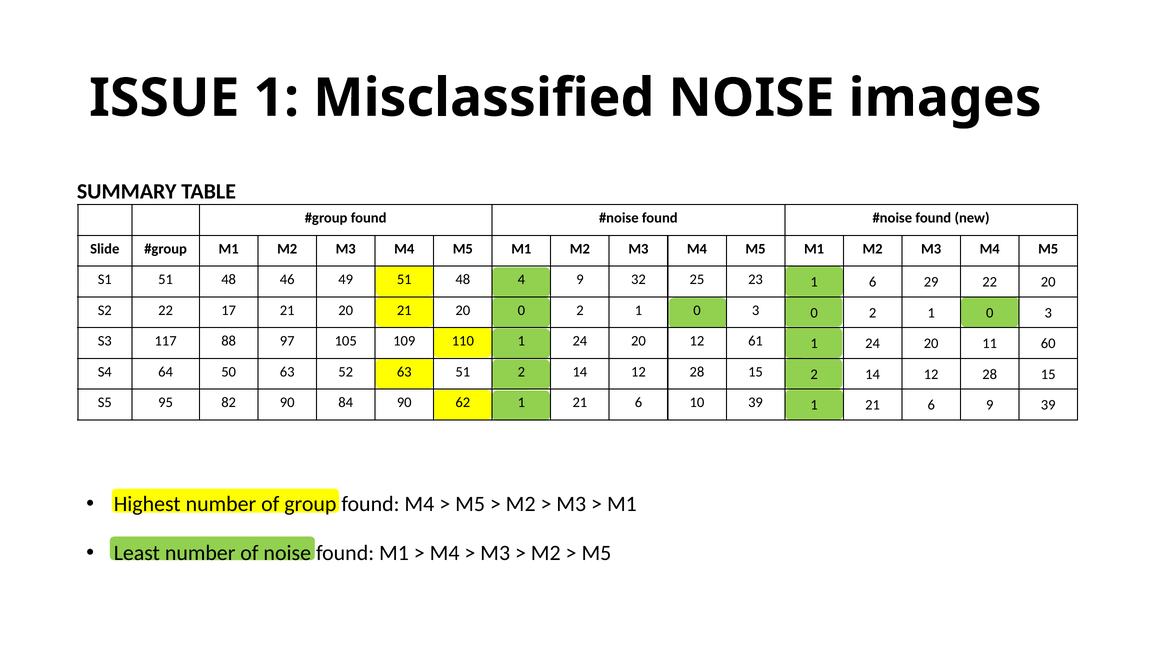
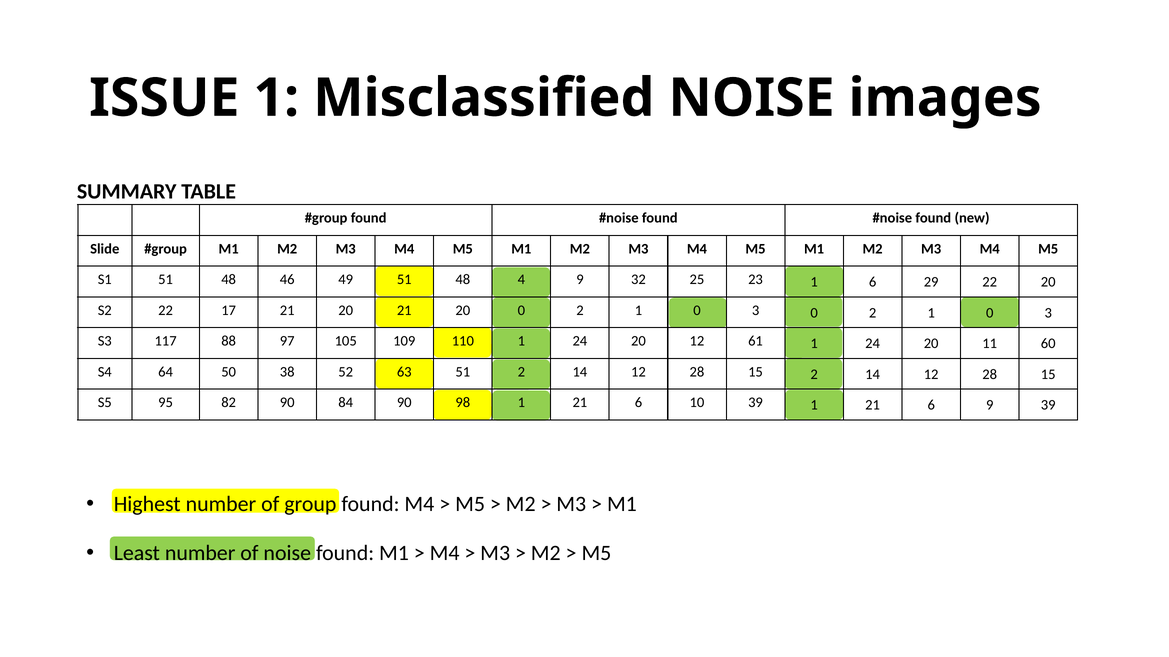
50 63: 63 -> 38 (287, 372)
62: 62 -> 98 (463, 403)
